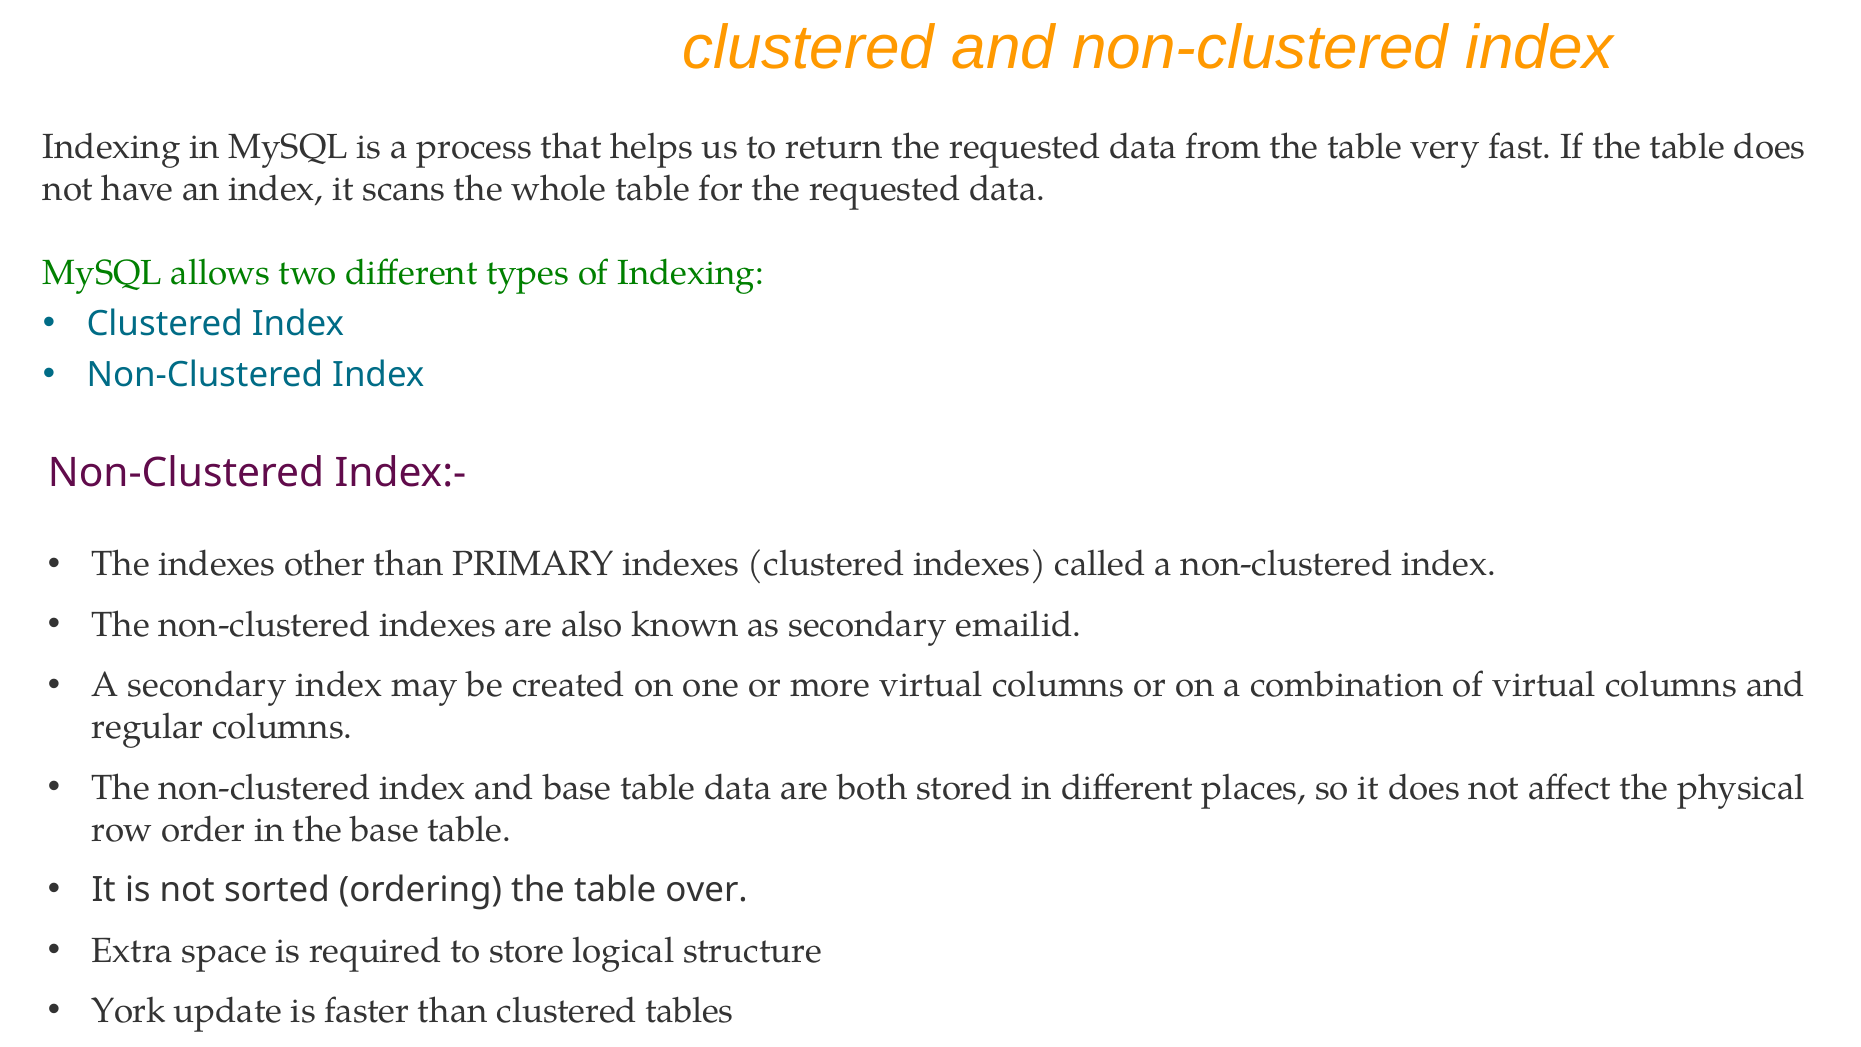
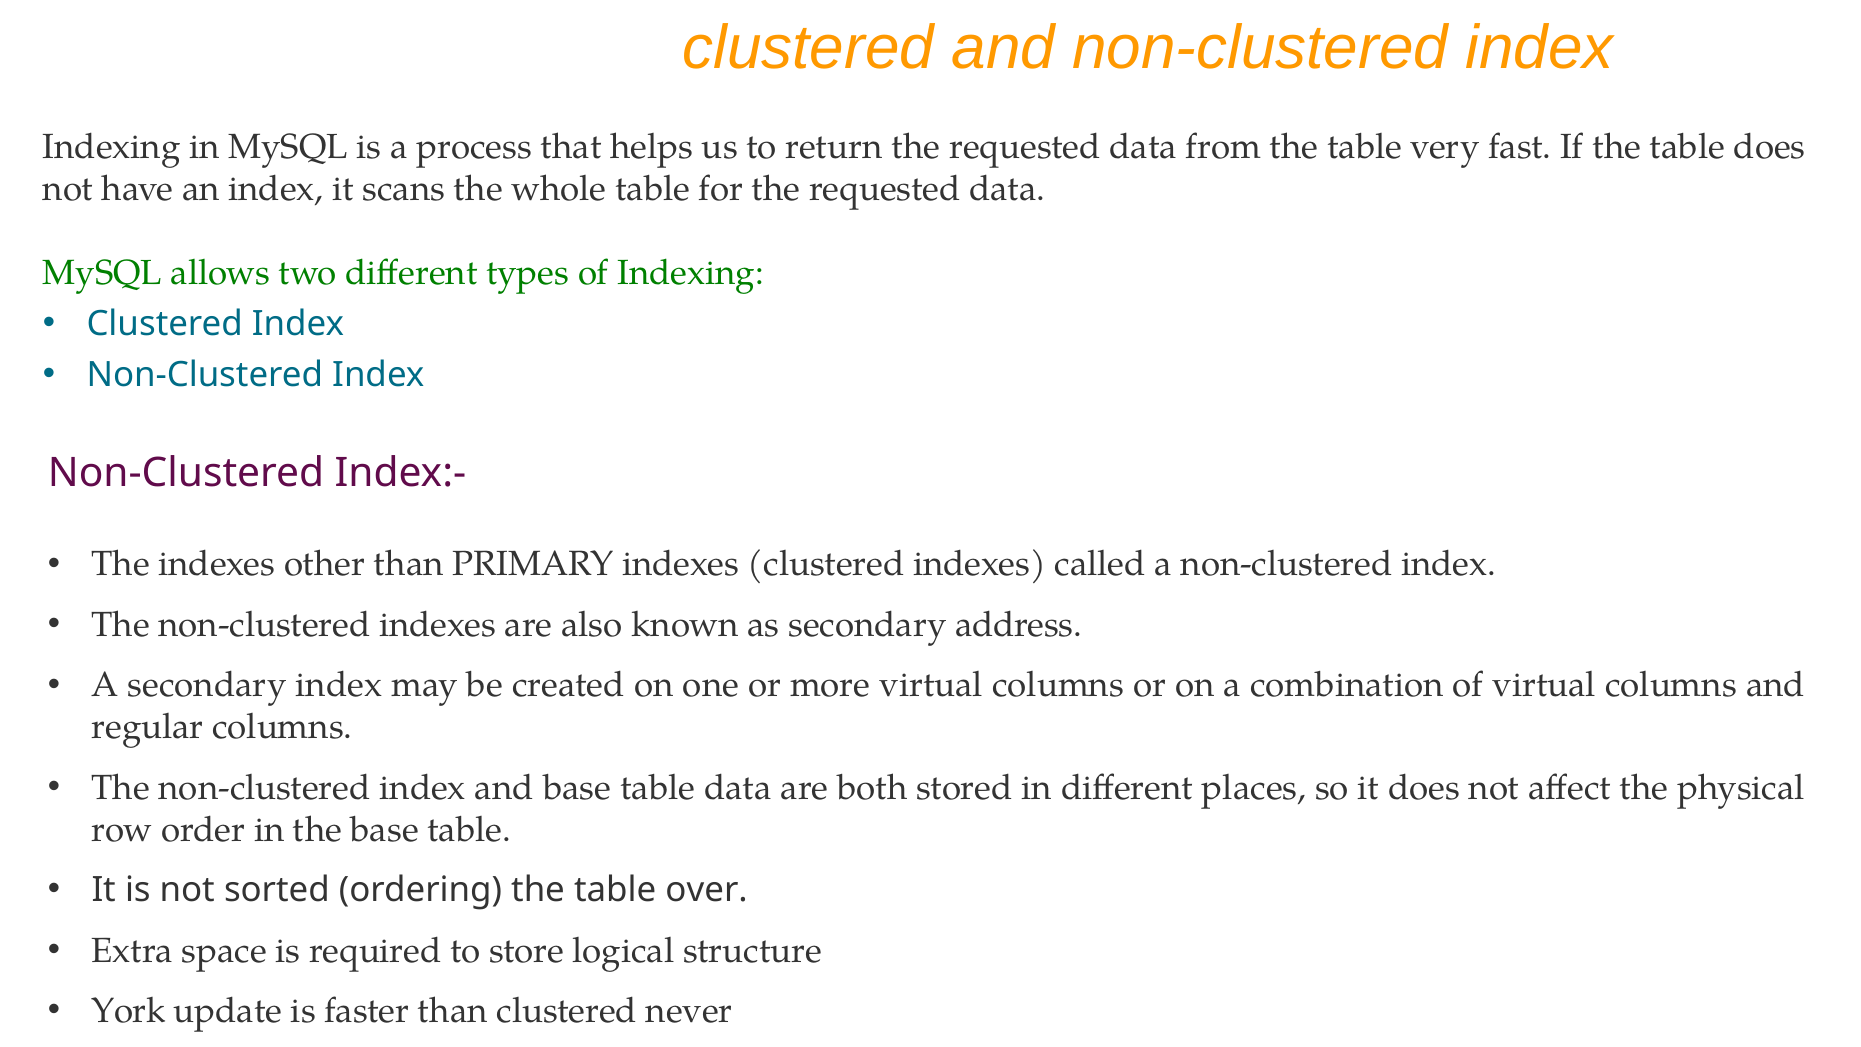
emailid: emailid -> address (1019, 625)
tables: tables -> never (689, 1011)
